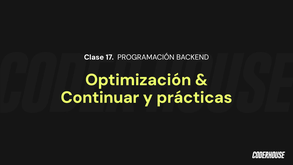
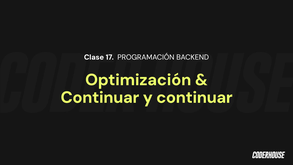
y prácticas: prácticas -> continuar (194, 97)
